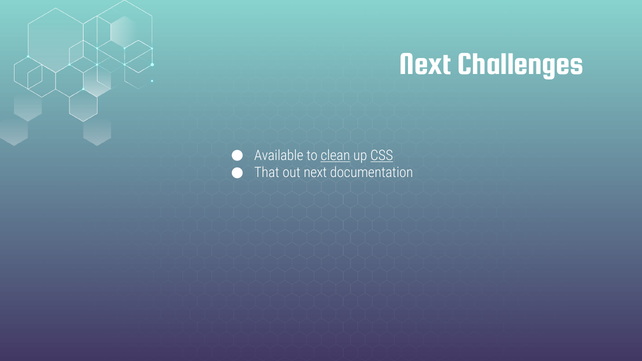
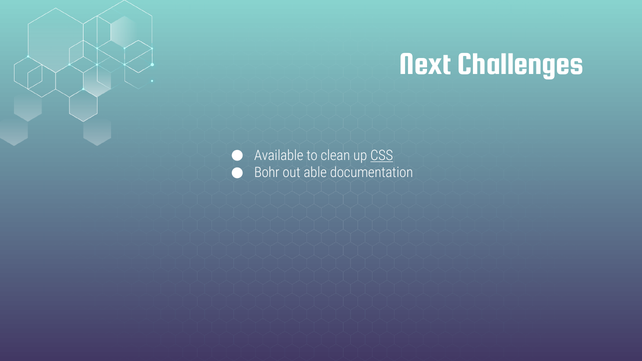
clean underline: present -> none (335, 156)
That: That -> Bohr (267, 173)
out next: next -> able (315, 173)
